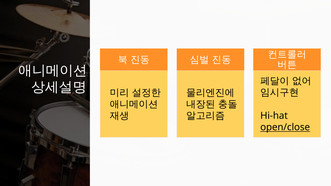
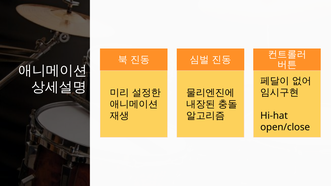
open/close underline: present -> none (285, 127)
